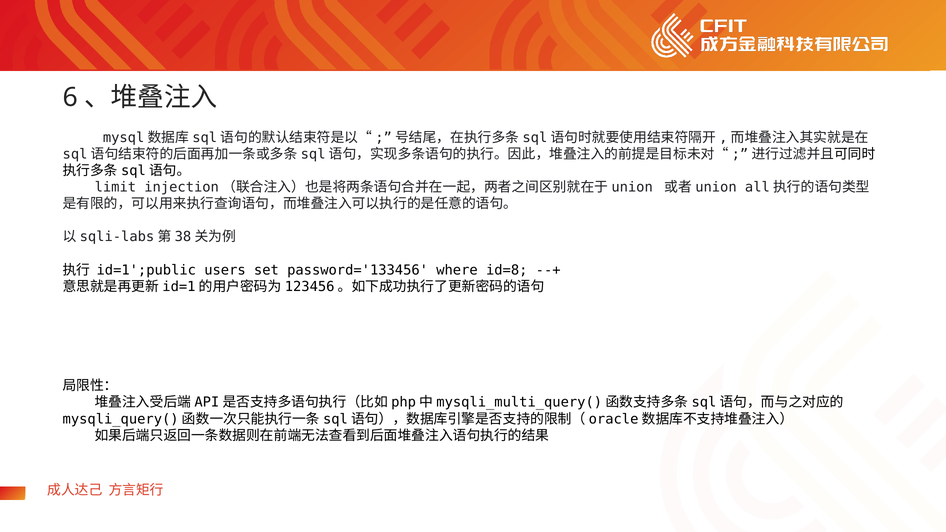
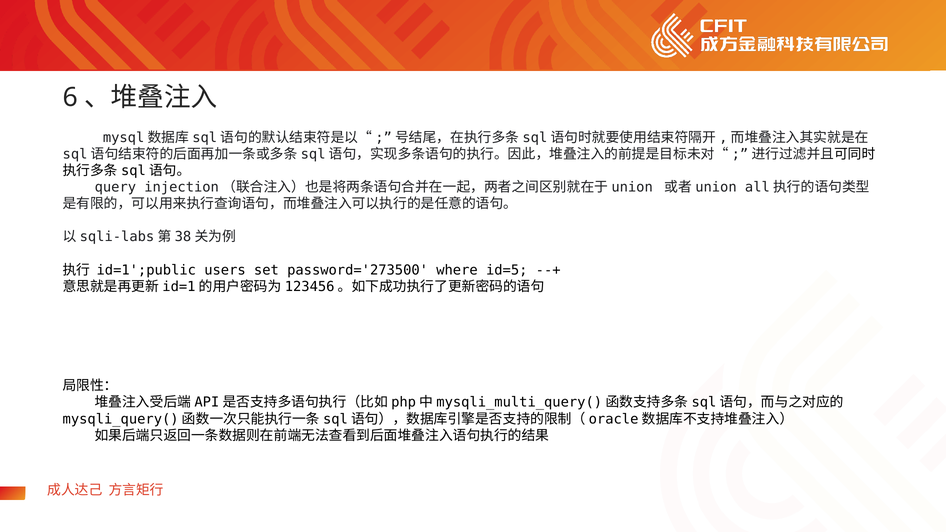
limit: limit -> query (115, 187)
password='133456: password='133456 -> password='273500 (358, 270)
id=8: id=8 -> id=5 (507, 270)
